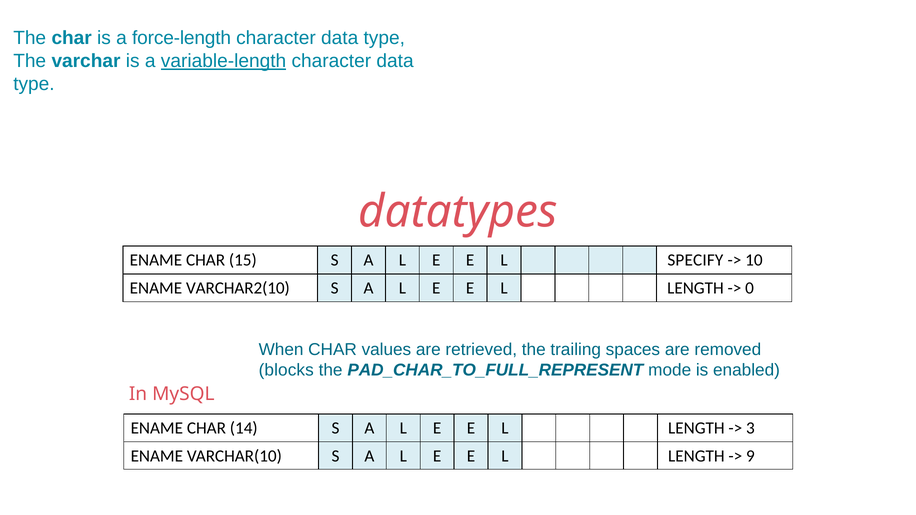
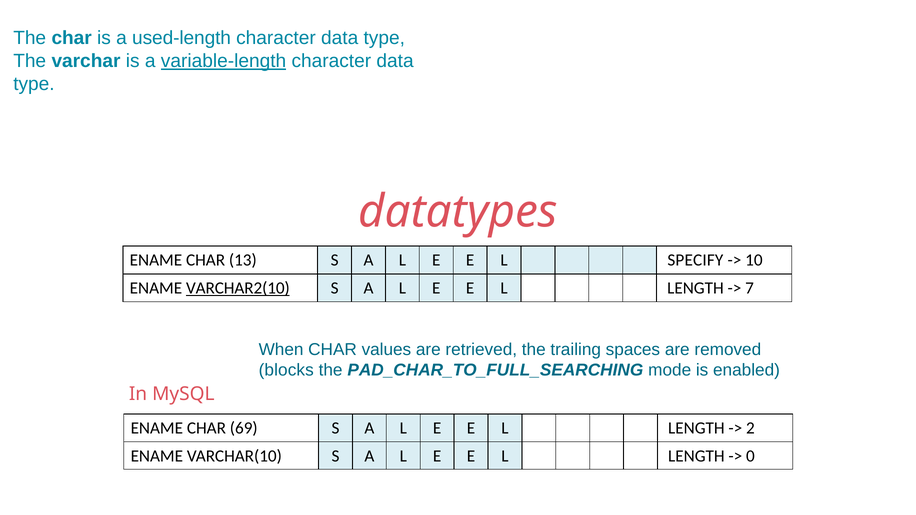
force-length: force-length -> used-length (182, 38)
15: 15 -> 13 (243, 260)
VARCHAR2(10 underline: none -> present (238, 288)
0: 0 -> 7 (750, 288)
PAD_CHAR_TO_FULL_REPRESENT: PAD_CHAR_TO_FULL_REPRESENT -> PAD_CHAR_TO_FULL_SEARCHING (495, 371)
14: 14 -> 69 (244, 428)
3: 3 -> 2 (750, 428)
9: 9 -> 0 (750, 456)
